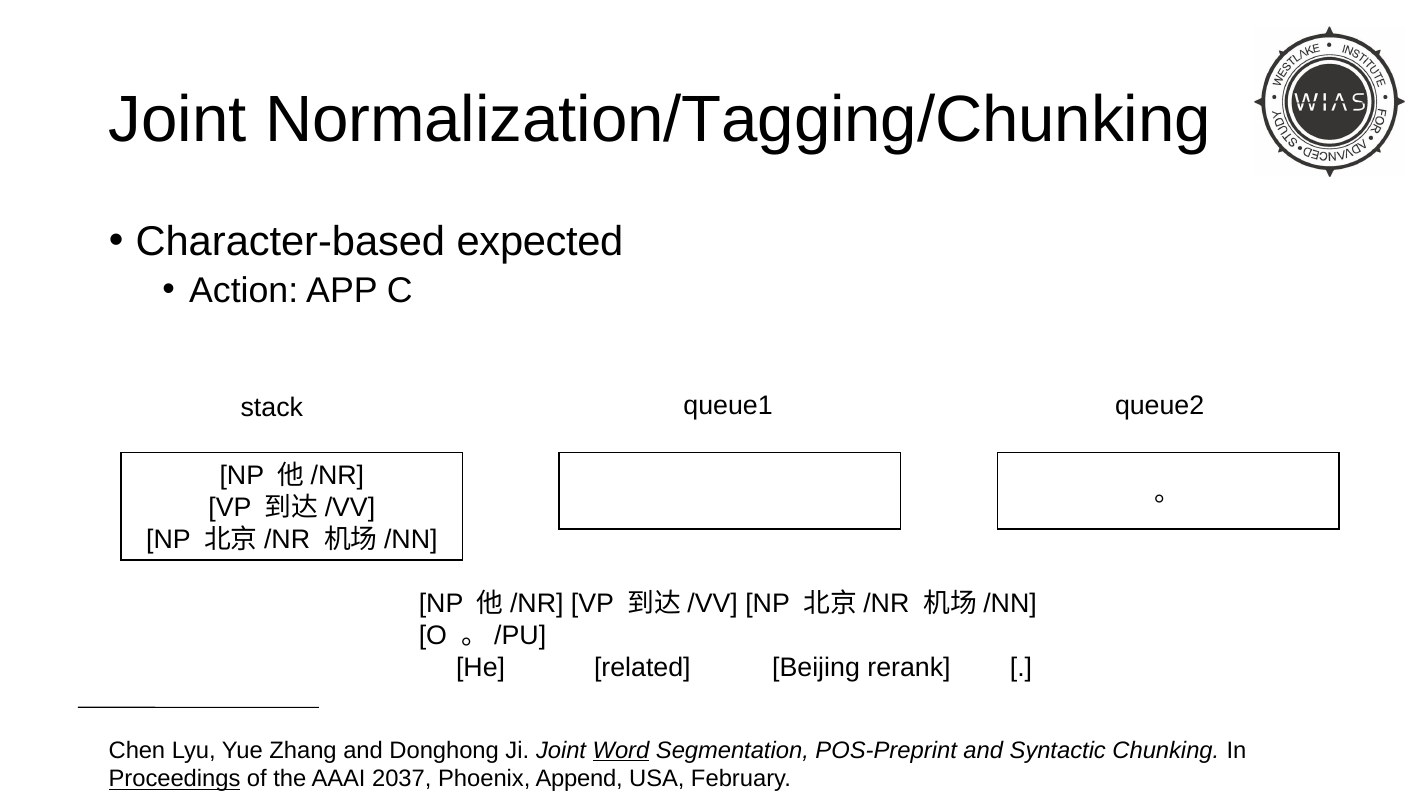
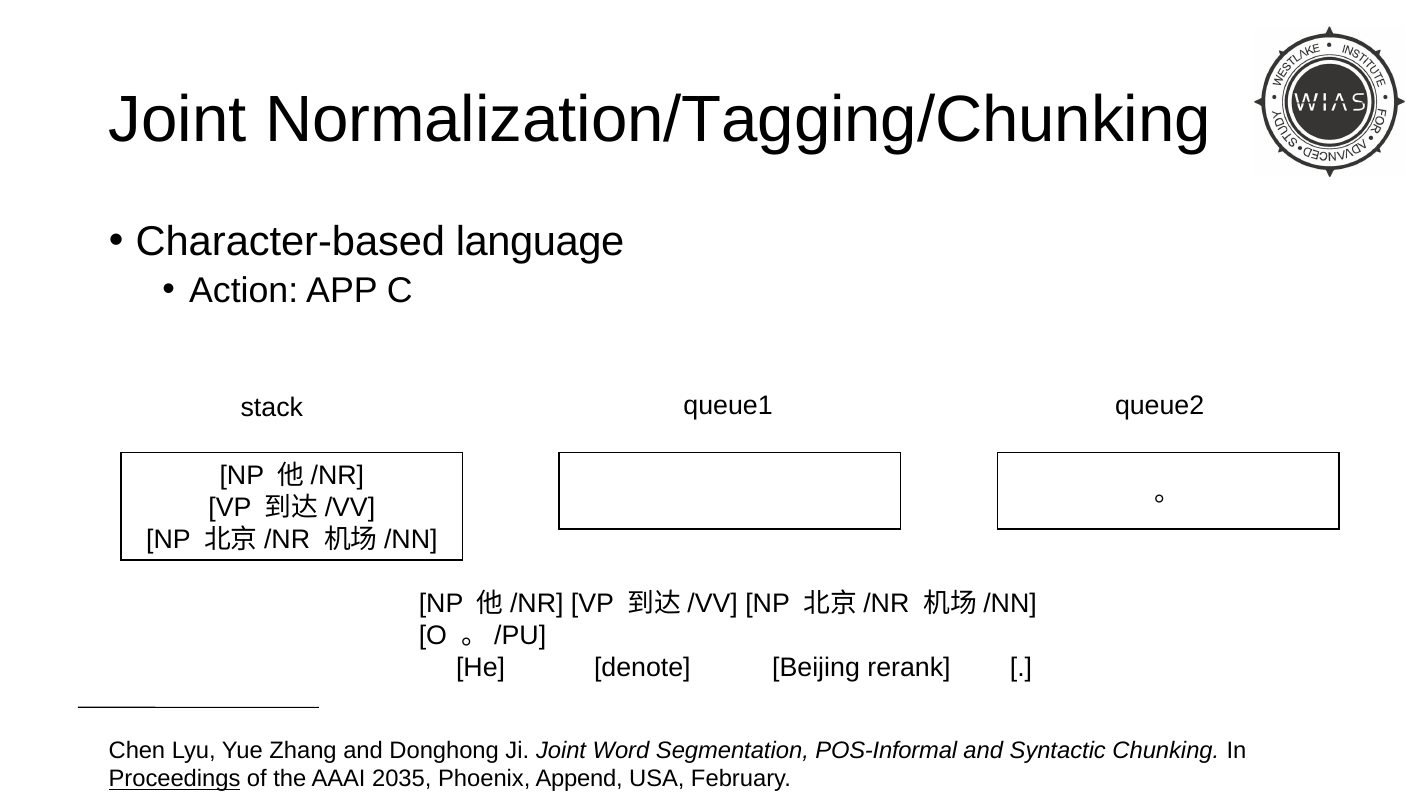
expected: expected -> language (540, 241)
related: related -> denote (642, 668)
Word underline: present -> none (621, 751)
POS-Preprint: POS-Preprint -> POS-Informal (886, 751)
2037: 2037 -> 2035 (402, 779)
